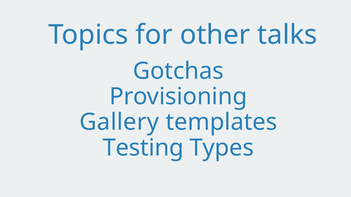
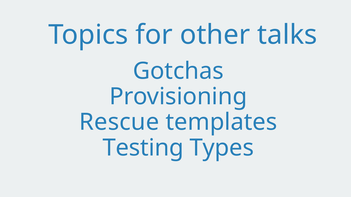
Gallery: Gallery -> Rescue (119, 122)
